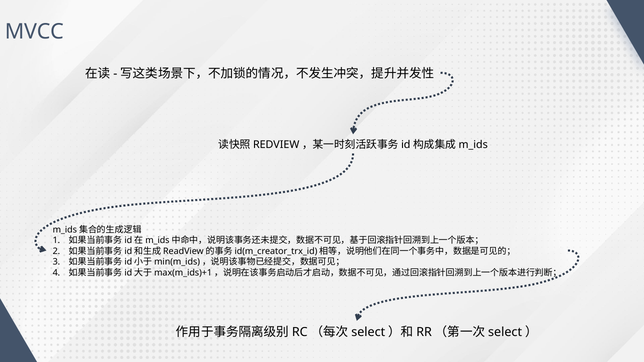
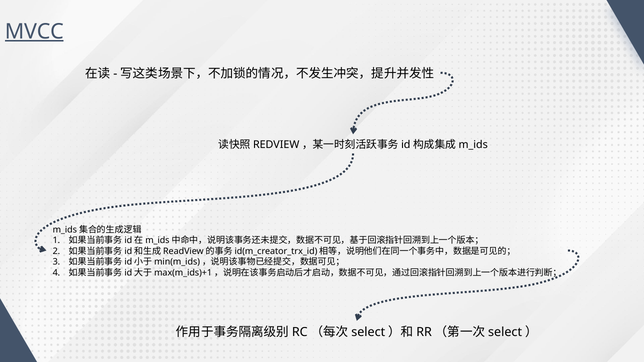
MVCC underline: none -> present (34, 31)
